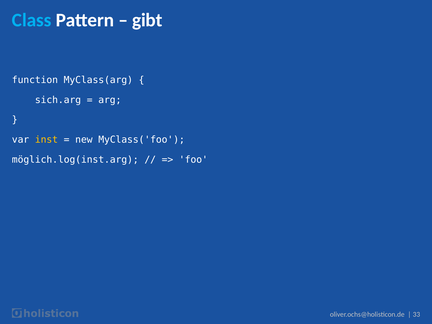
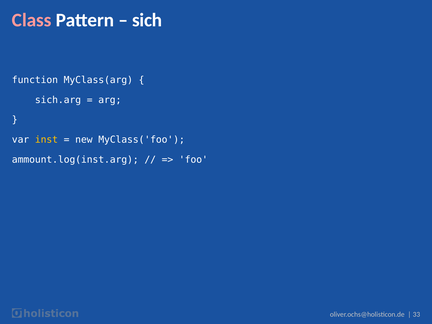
Class colour: light blue -> pink (32, 20)
gibt: gibt -> sich (147, 20)
möglich.log(inst.arg: möglich.log(inst.arg -> ammount.log(inst.arg (75, 160)
